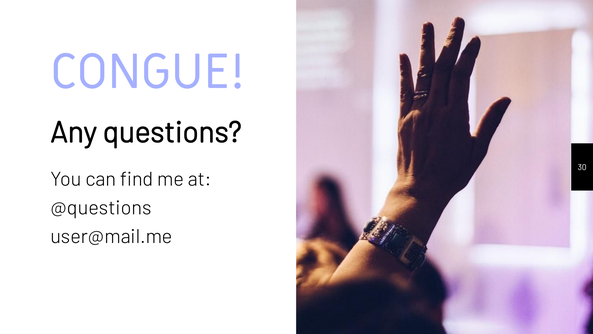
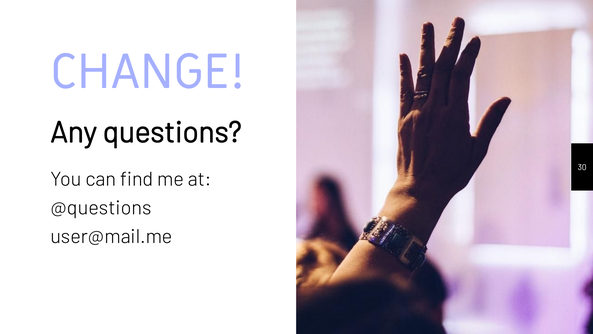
CONGUE: CONGUE -> CHANGE (148, 72)
